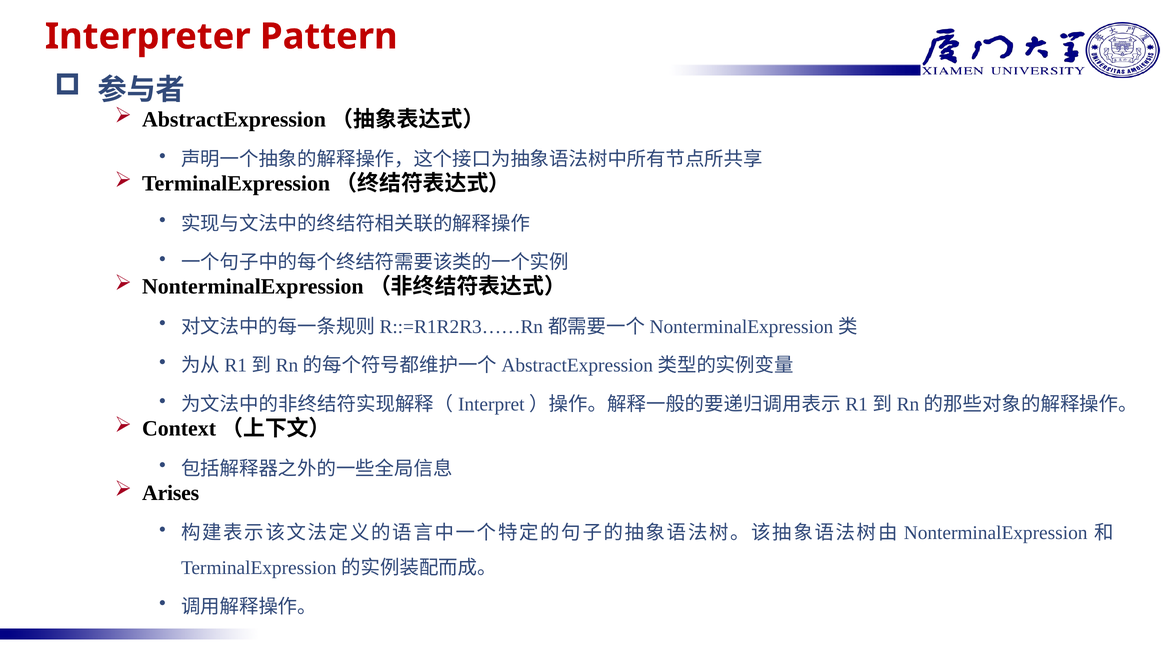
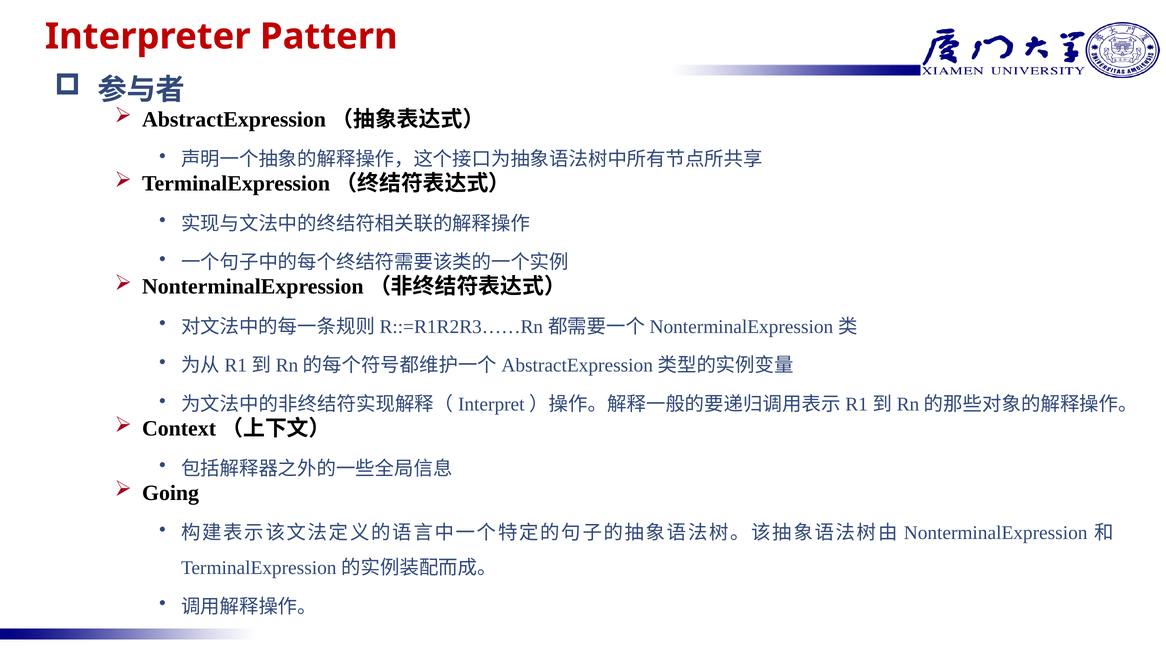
Arises: Arises -> Going (171, 493)
